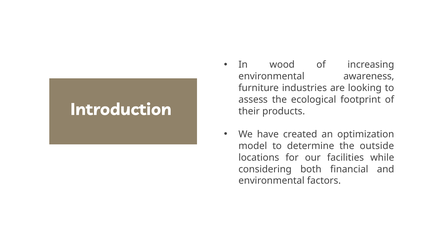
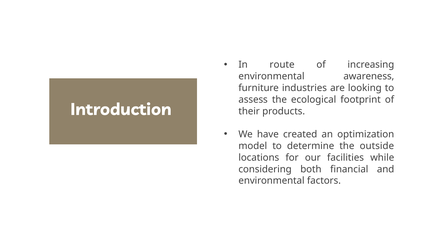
wood: wood -> route (282, 65)
